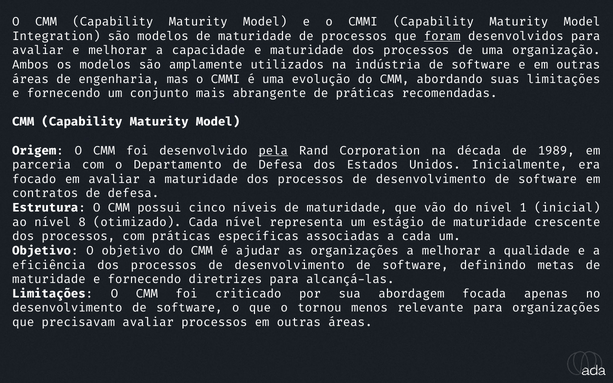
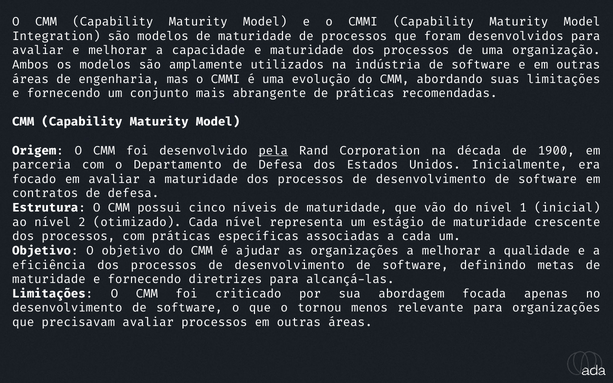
foram underline: present -> none (442, 36)
1989: 1989 -> 1900 (556, 151)
8: 8 -> 2 (82, 222)
